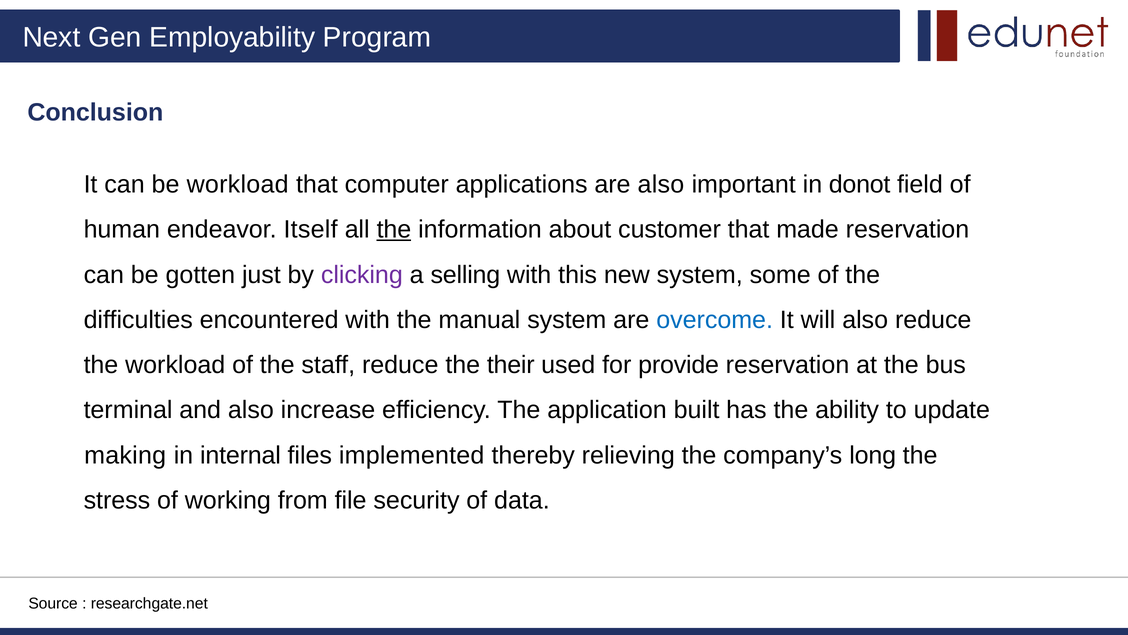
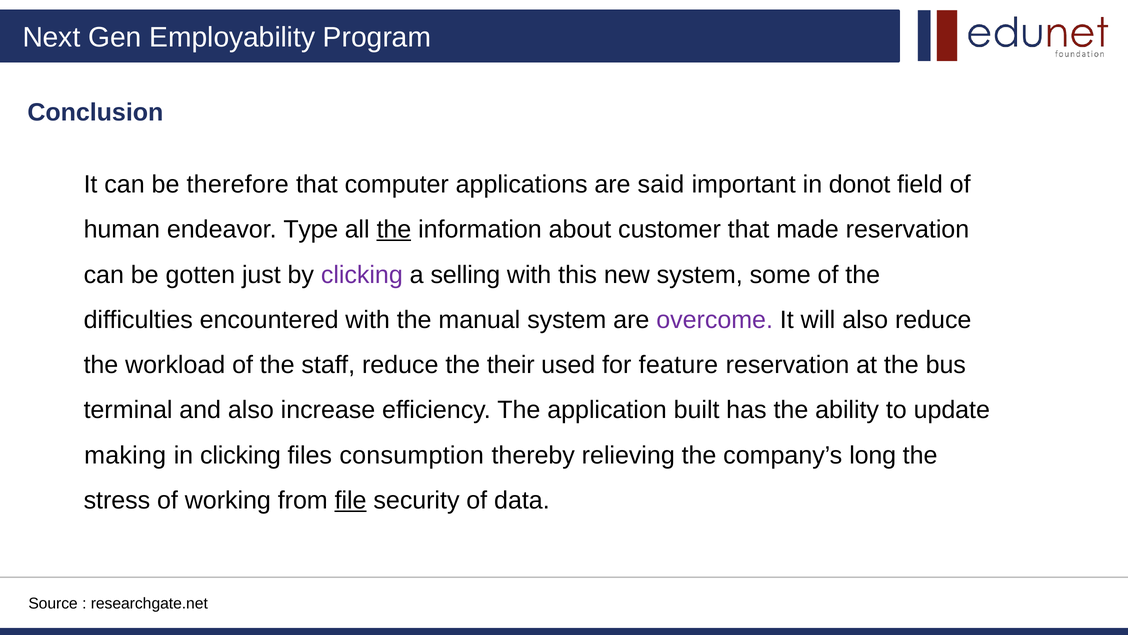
be workload: workload -> therefore (238, 184)
are also: also -> said (661, 184)
Itself: Itself -> Type (311, 230)
overcome colour: blue -> purple (715, 320)
provide: provide -> feature (678, 365)
in internal: internal -> clicking (240, 455)
implemented: implemented -> consumption (412, 455)
file underline: none -> present (351, 500)
